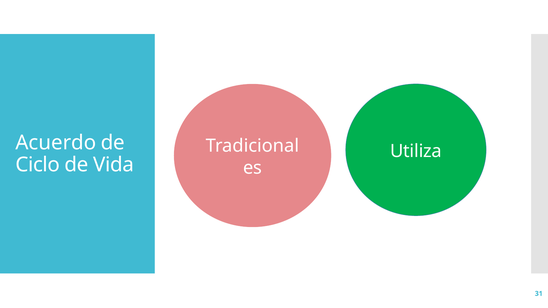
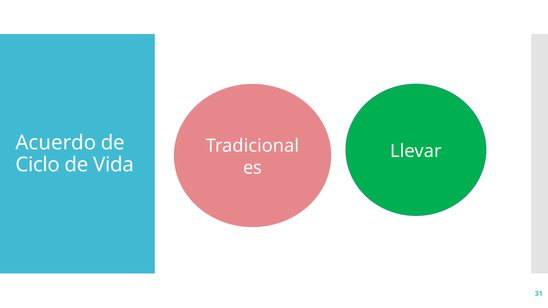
Utiliza: Utiliza -> Llevar (416, 151)
